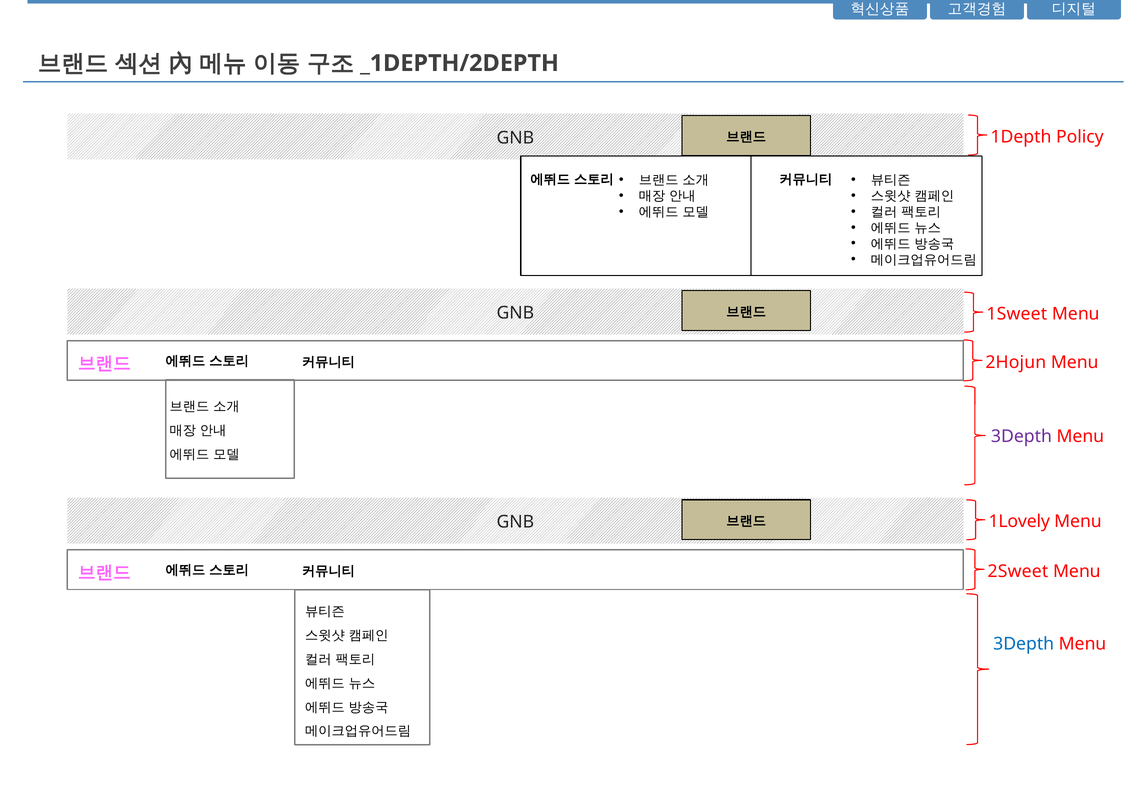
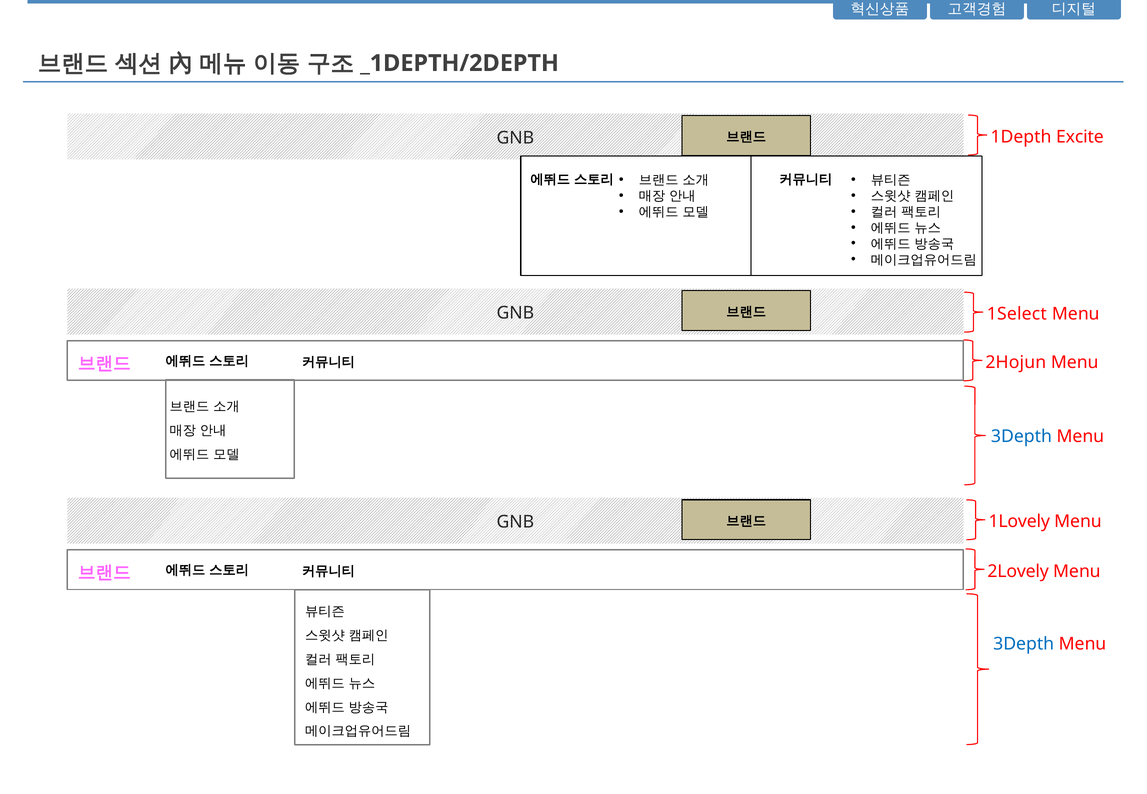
Policy: Policy -> Excite (1080, 137)
1Sweet: 1Sweet -> 1Select (1017, 314)
3Depth colour: purple -> blue (1021, 436)
2Sweet: 2Sweet -> 2Lovely (1018, 572)
